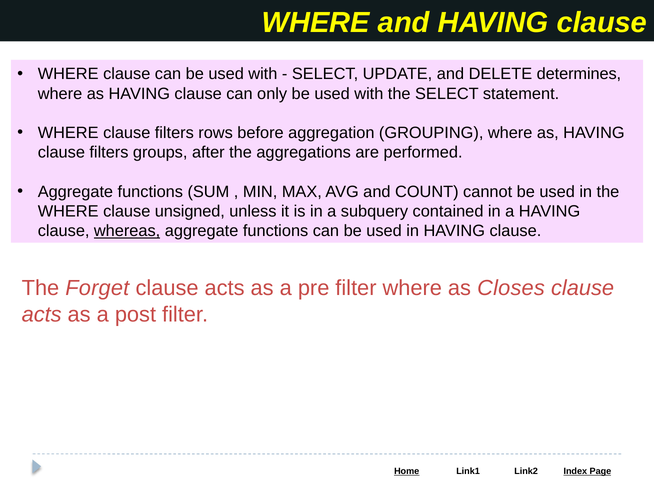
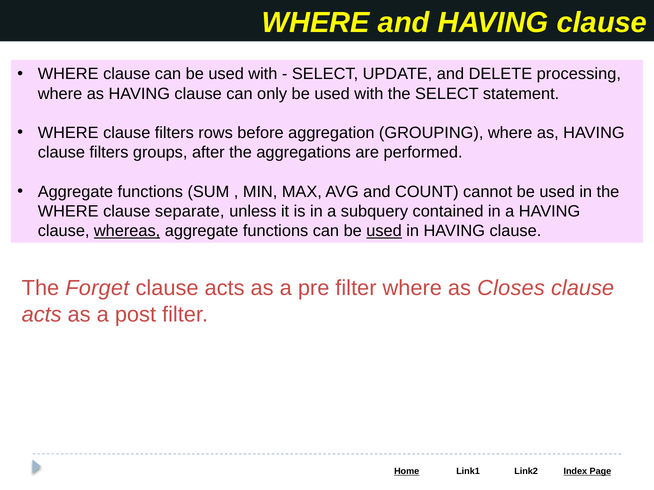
determines: determines -> processing (579, 74)
unsigned: unsigned -> separate (190, 211)
used underline: none -> present (384, 231)
